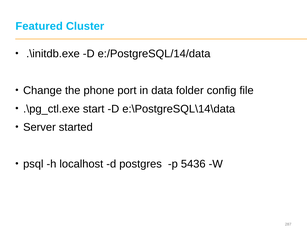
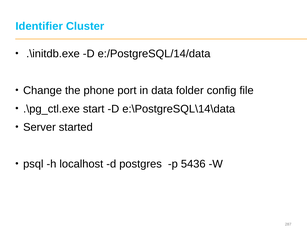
Featured: Featured -> Identifier (39, 26)
